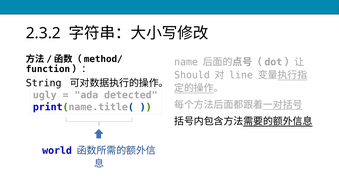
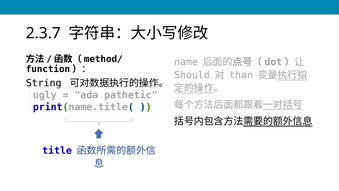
2.3.2: 2.3.2 -> 2.3.7 (43, 33)
line: line -> than (241, 75)
detected: detected -> pathetic (131, 95)
world: world -> title (57, 150)
